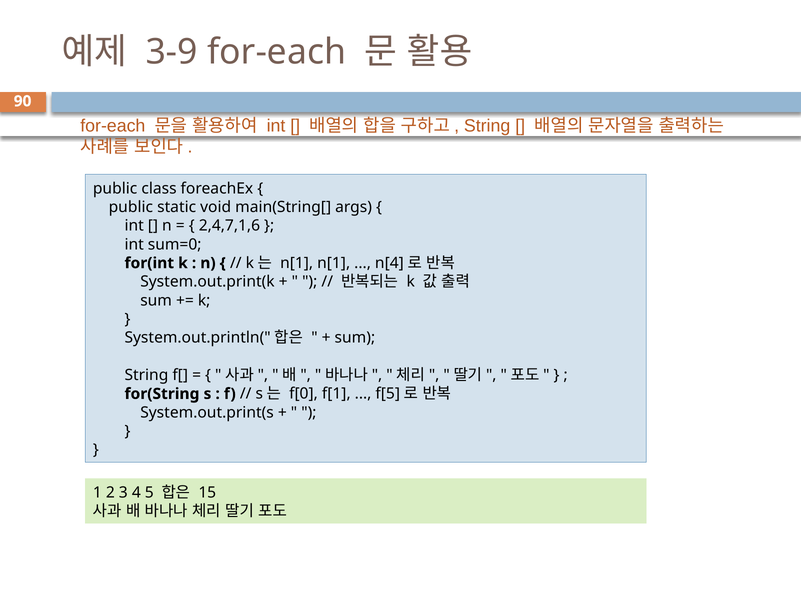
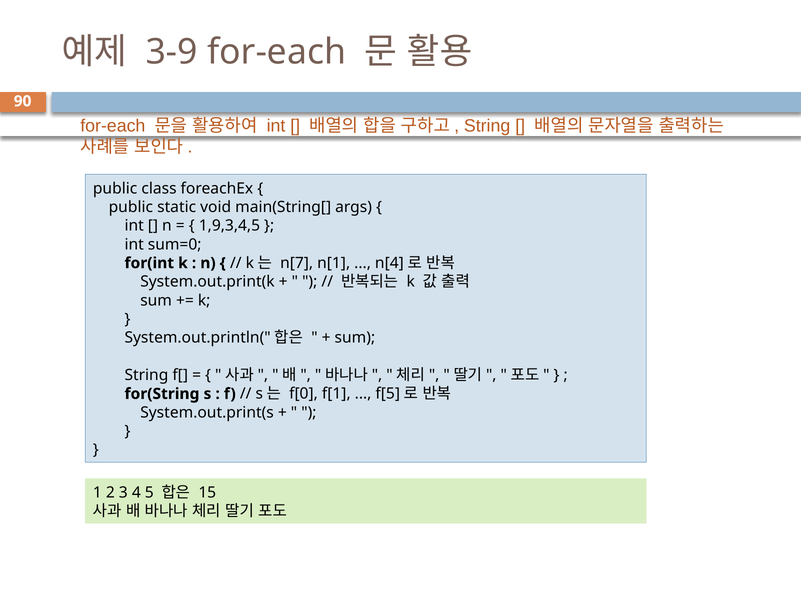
2,4,7,1,6: 2,4,7,1,6 -> 1,9,3,4,5 (229, 226)
n[1: n[1 -> n[7 (297, 263)
